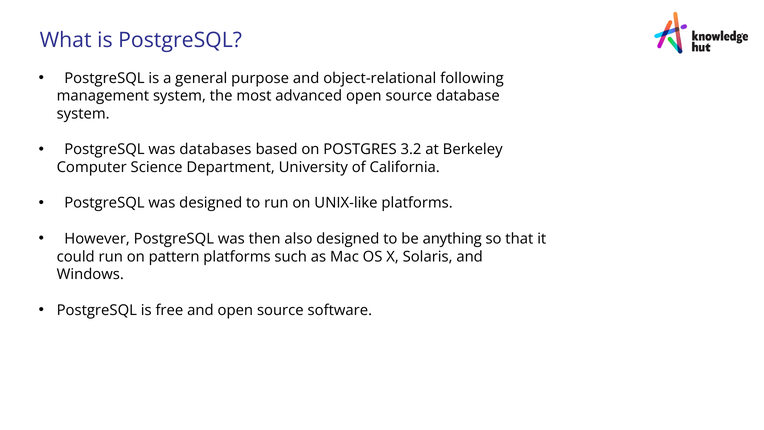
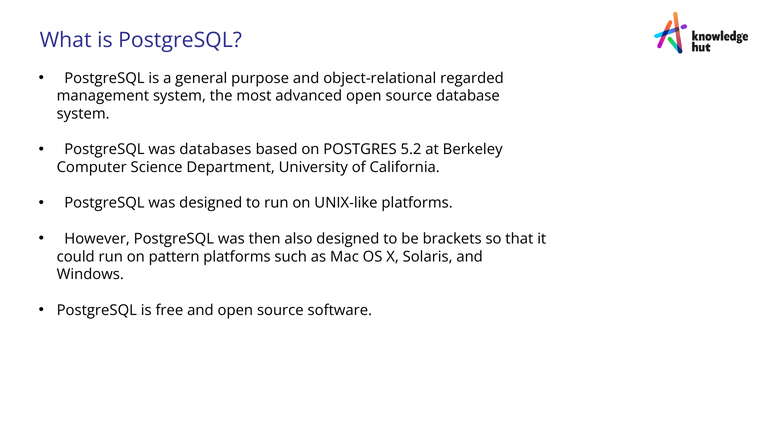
following: following -> regarded (472, 78)
3.2: 3.2 -> 5.2 (411, 149)
anything: anything -> brackets (452, 239)
